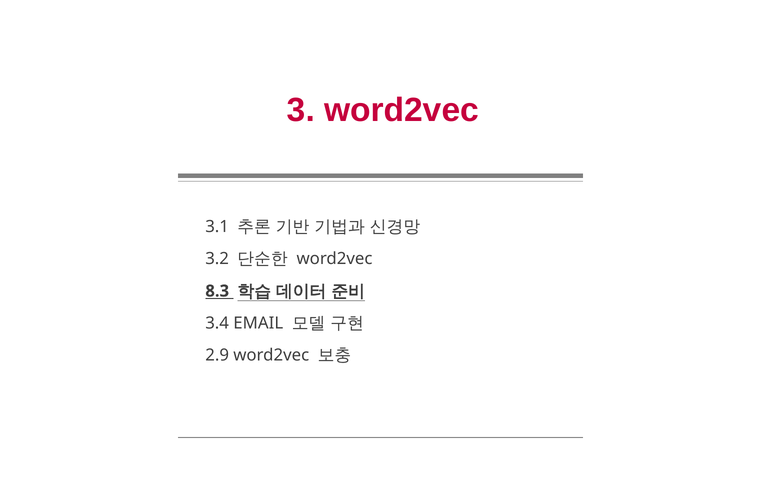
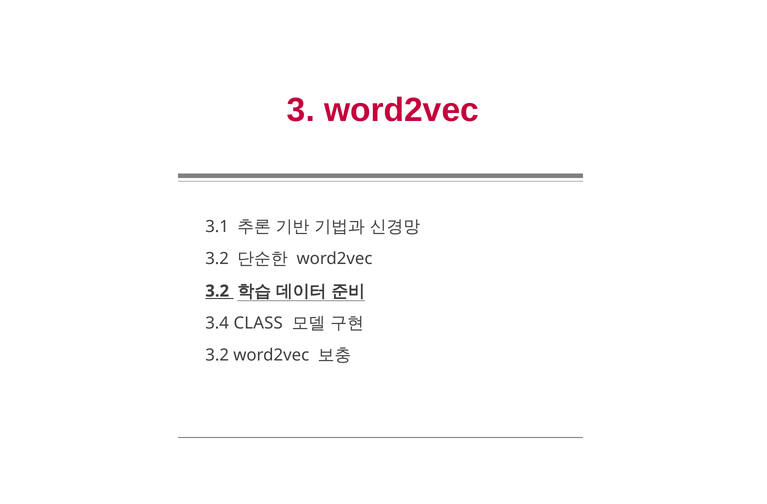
8.3: 8.3 -> 3.2 (217, 291)
EMAIL: EMAIL -> CLASS (258, 323)
2.9: 2.9 -> 3.2 (217, 355)
